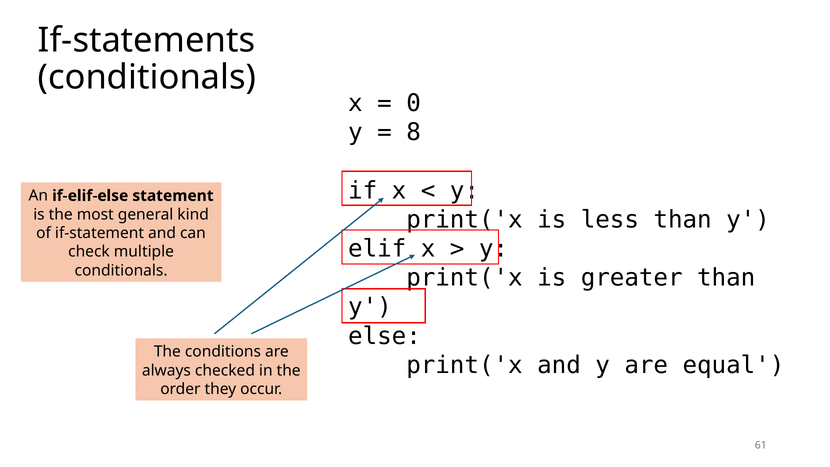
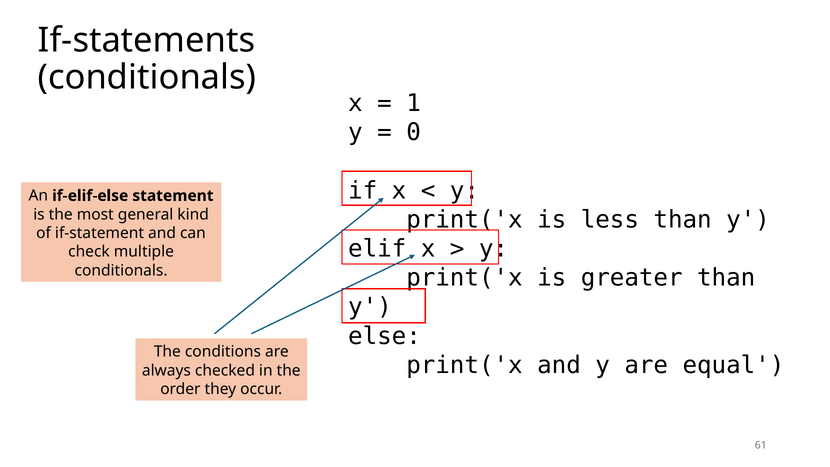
0: 0 -> 1 (414, 103)
8: 8 -> 0 (414, 132)
